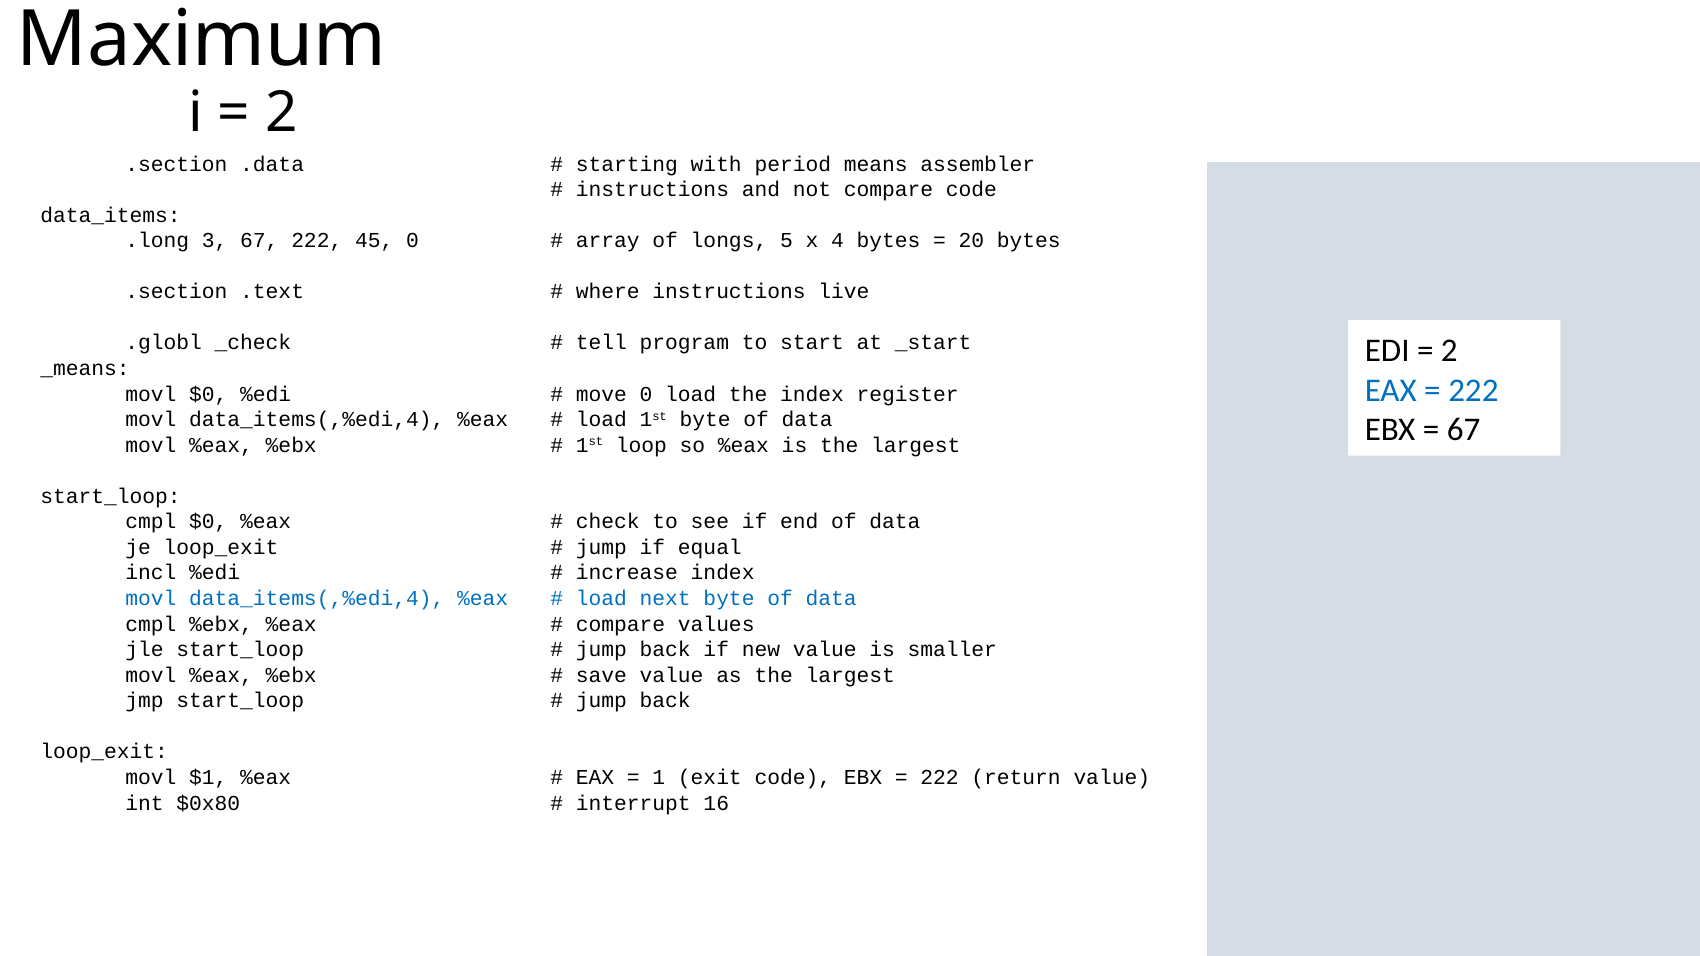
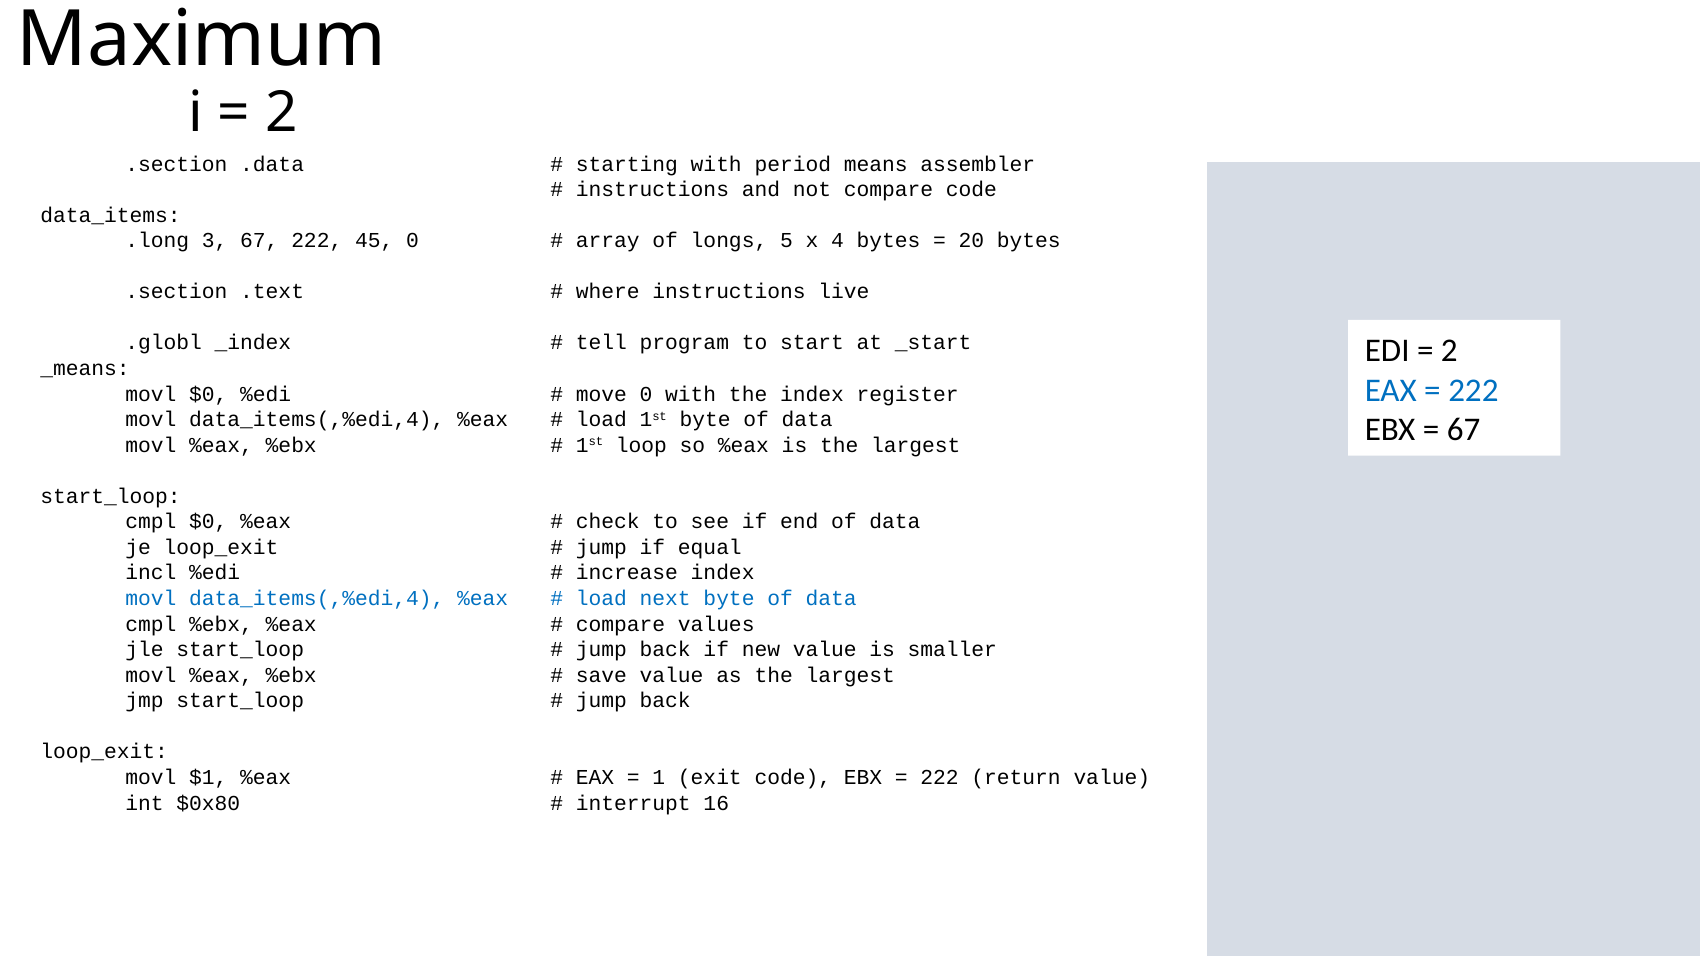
_check: _check -> _index (253, 343)
0 load: load -> with (691, 394)
